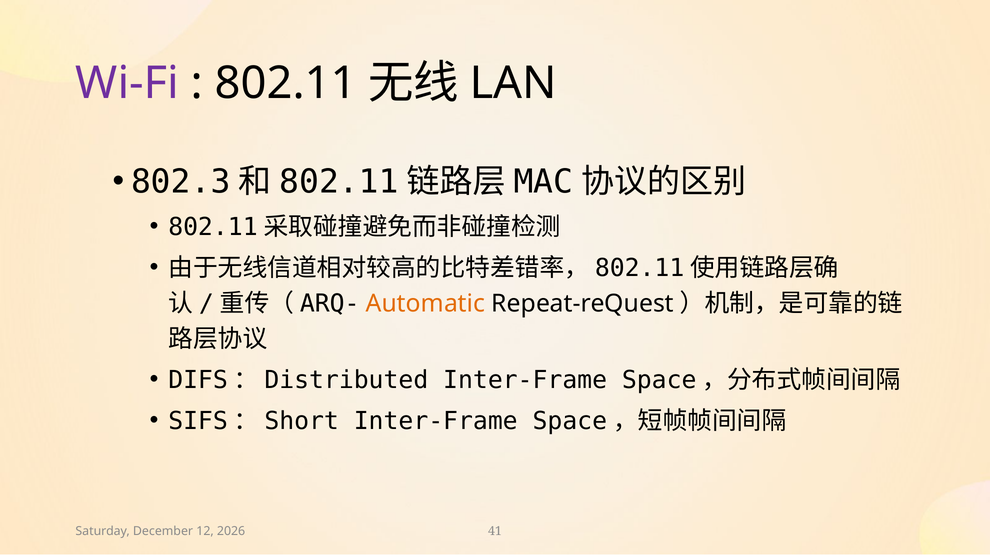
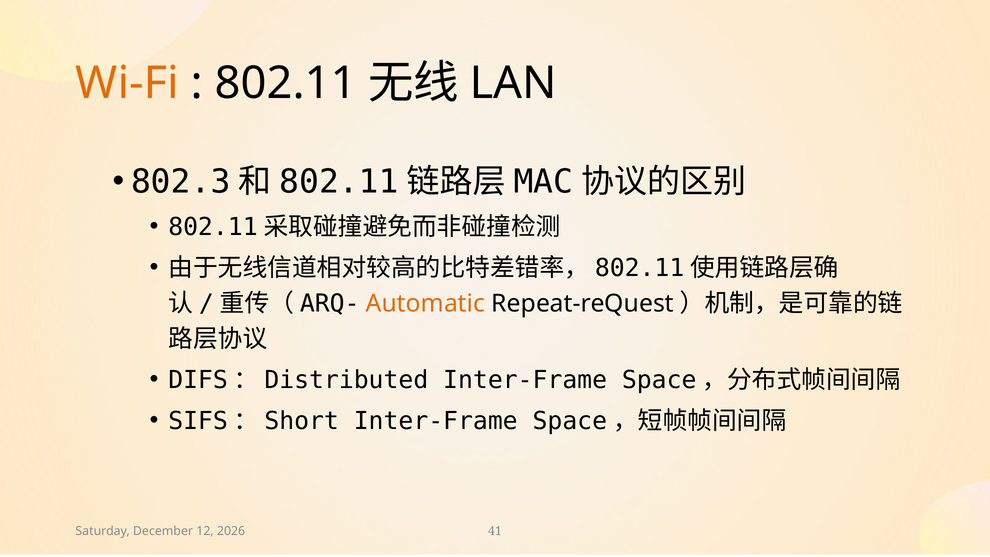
Wi-Fi colour: purple -> orange (127, 83)
